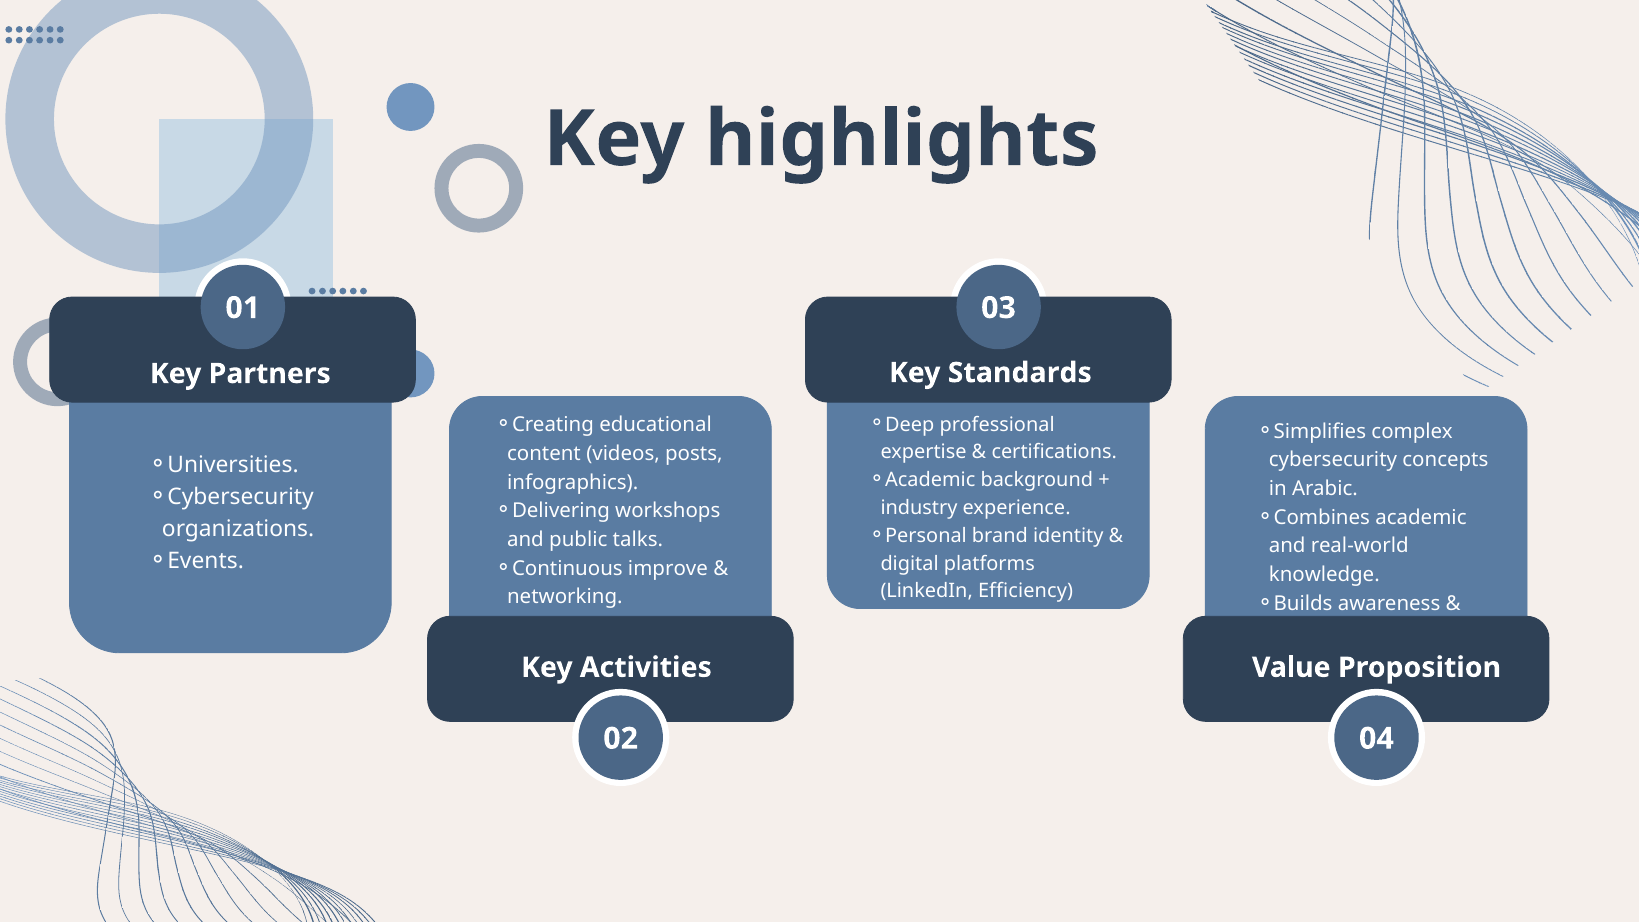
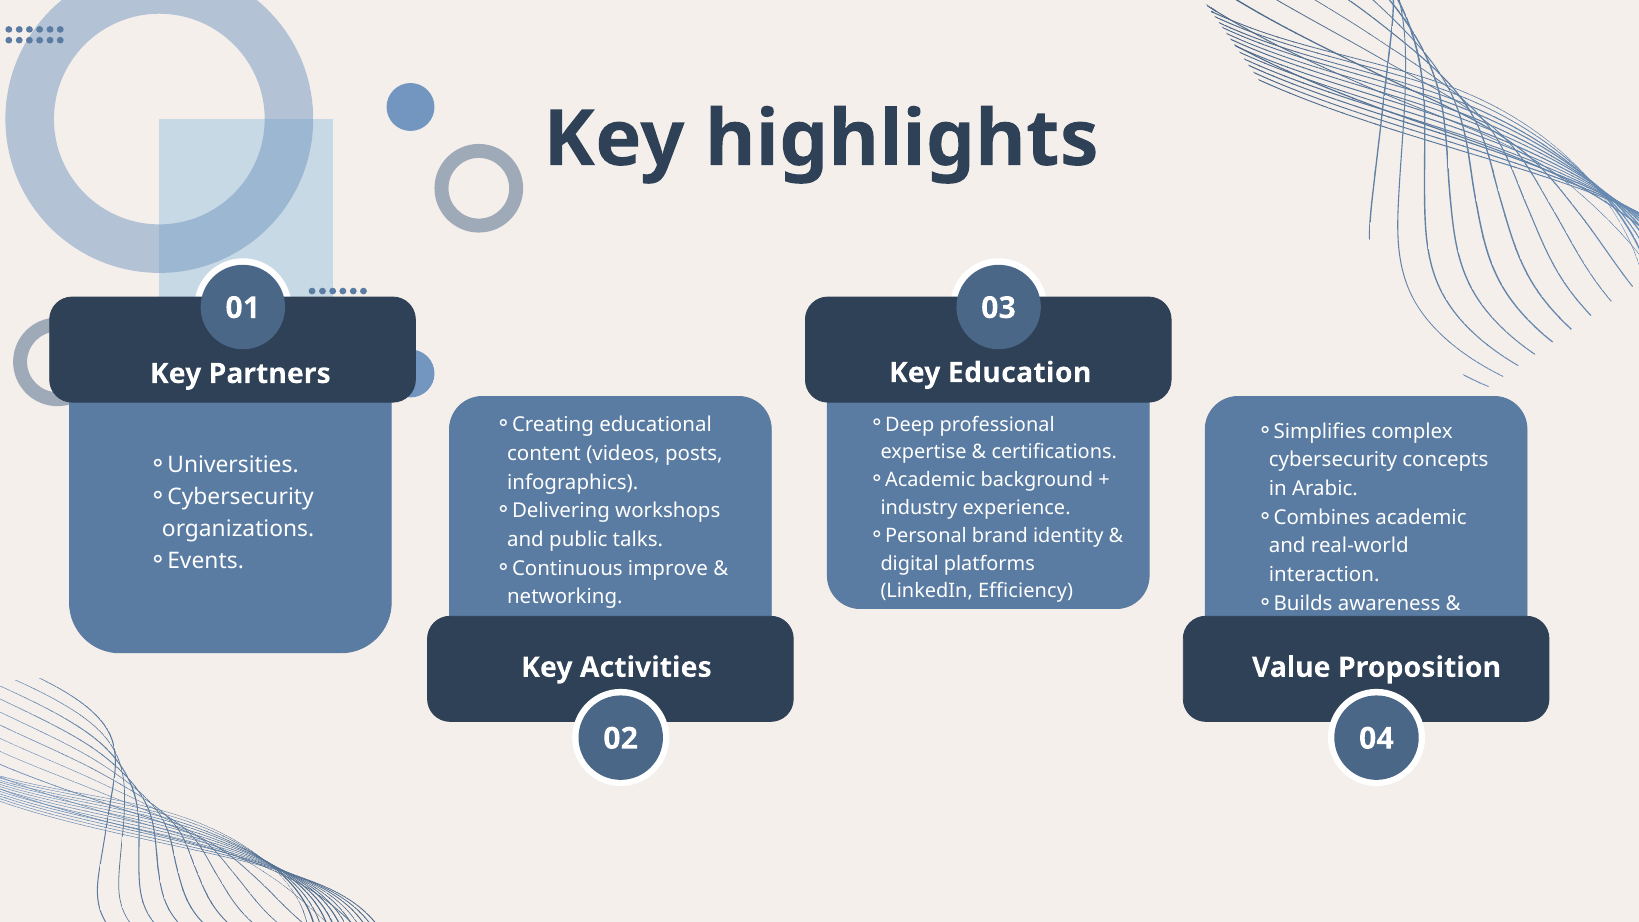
Standards: Standards -> Education (1020, 373)
knowledge: knowledge -> interaction (1324, 575)
